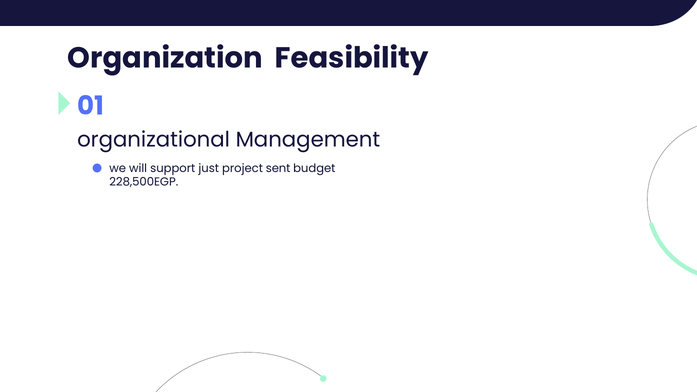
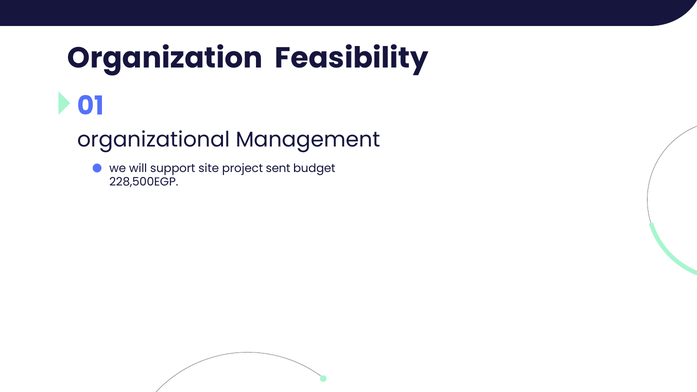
just: just -> site (209, 168)
